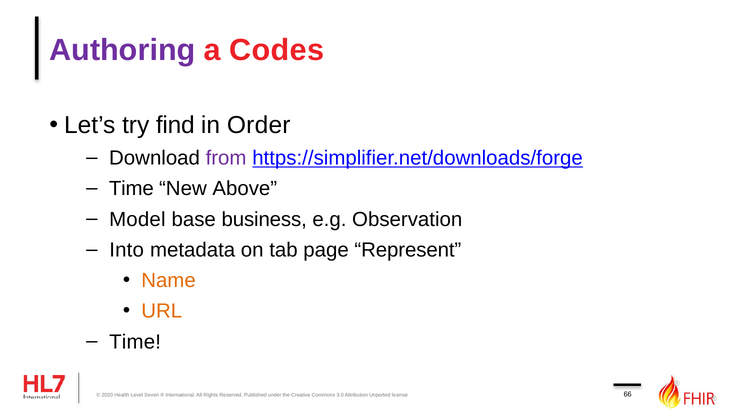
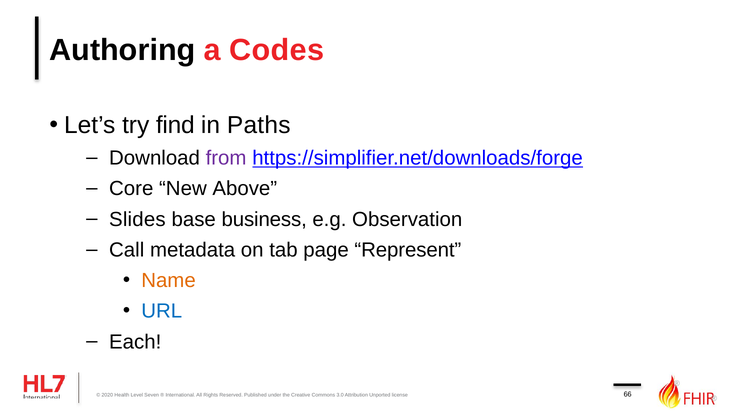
Authoring colour: purple -> black (122, 50)
Order: Order -> Paths (259, 126)
Time: Time -> Core (131, 189)
Model: Model -> Slides (137, 220)
Into: Into -> Call (127, 250)
URL colour: orange -> blue (162, 312)
Time: Time -> Each (135, 342)
